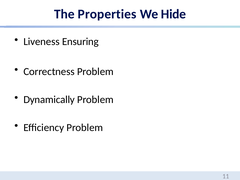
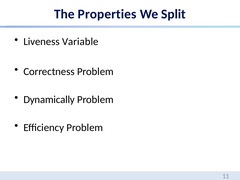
Hide: Hide -> Split (173, 14)
Ensuring: Ensuring -> Variable (80, 42)
